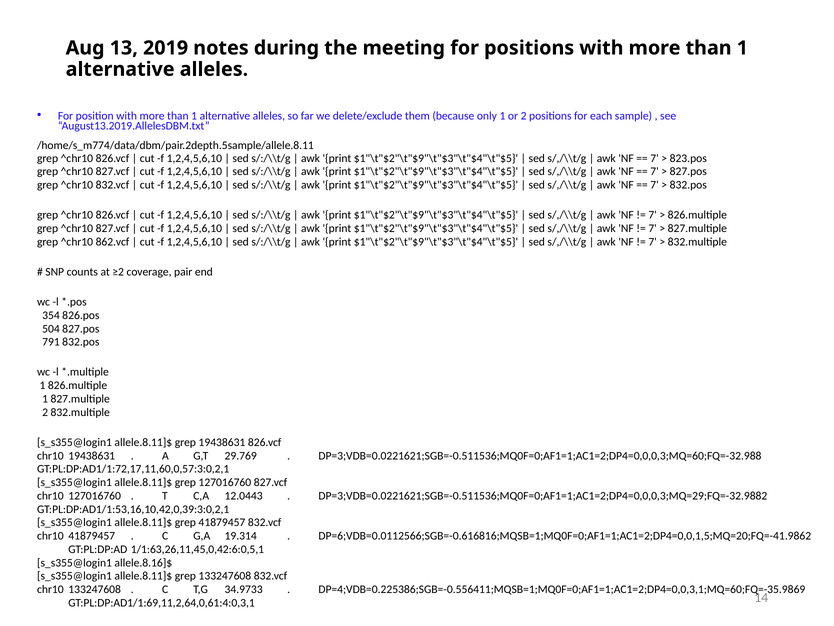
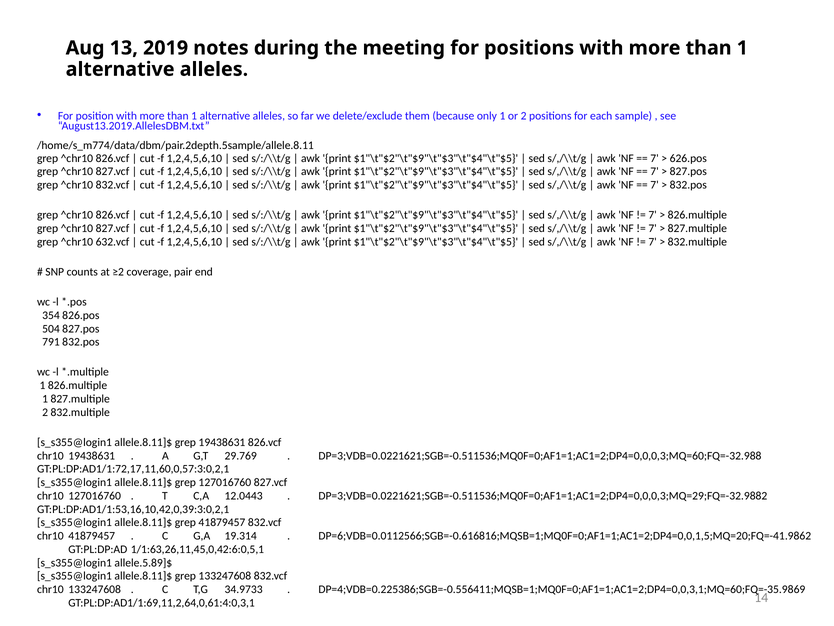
823.pos: 823.pos -> 626.pos (688, 158)
862.vcf: 862.vcf -> 632.vcf (113, 242)
allele.8.16]$: allele.8.16]$ -> allele.5.89]$ (143, 562)
